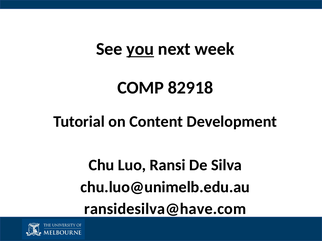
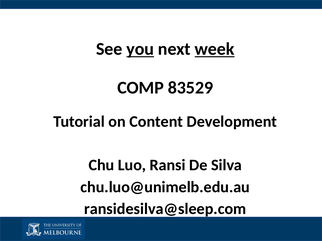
week underline: none -> present (215, 49)
82918: 82918 -> 83529 (190, 88)
ransidesilva@have.com: ransidesilva@have.com -> ransidesilva@sleep.com (165, 209)
